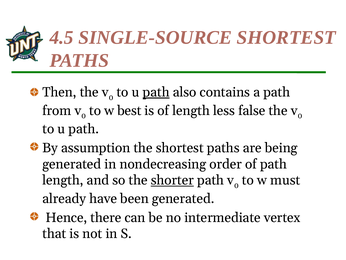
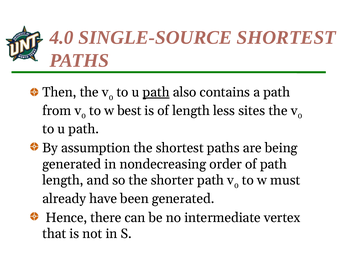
4.5: 4.5 -> 4.0 (62, 37)
false: false -> sites (252, 110)
shorter underline: present -> none (172, 180)
